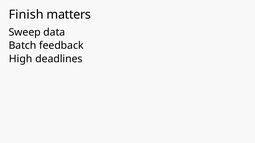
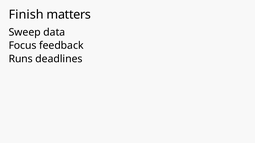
Batch: Batch -> Focus (23, 46)
High: High -> Runs (21, 59)
